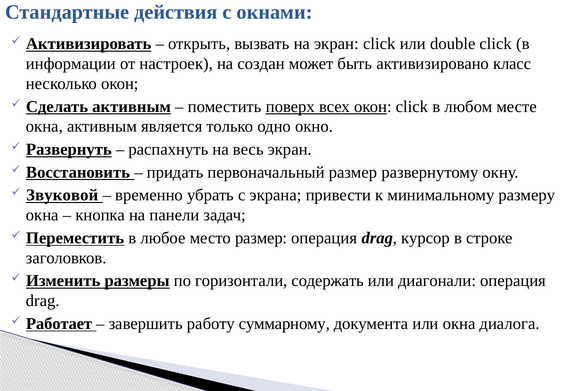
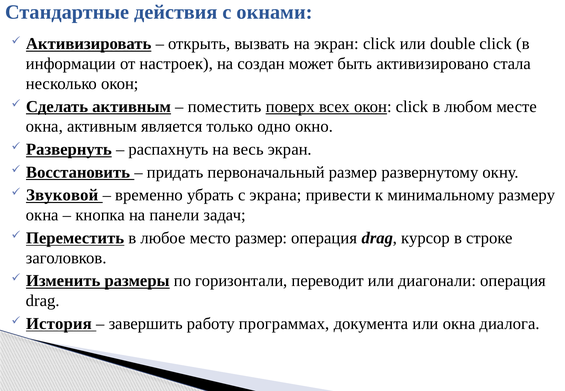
класс: класс -> стала (512, 64)
содержать: содержать -> переводит (328, 281)
Работает: Работает -> История (59, 324)
суммарному: суммарному -> программах (284, 324)
